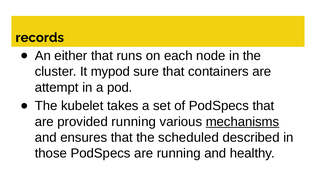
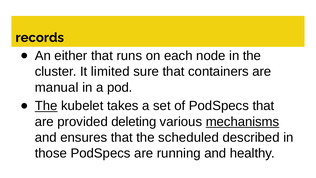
mypod: mypod -> limited (110, 71)
attempt: attempt -> manual (57, 87)
The underline: none -> present (46, 106)
provided running: running -> deleting (134, 122)
